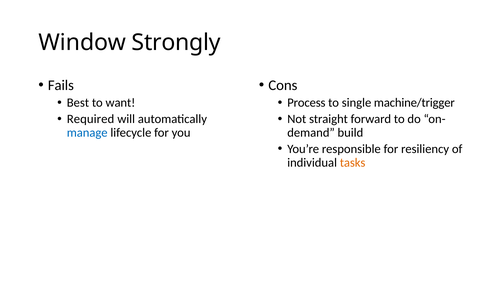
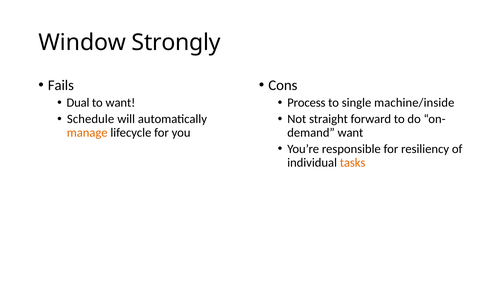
Best: Best -> Dual (78, 103)
machine/trigger: machine/trigger -> machine/inside (414, 103)
Required: Required -> Schedule (91, 119)
manage colour: blue -> orange (87, 132)
build: build -> want (350, 132)
